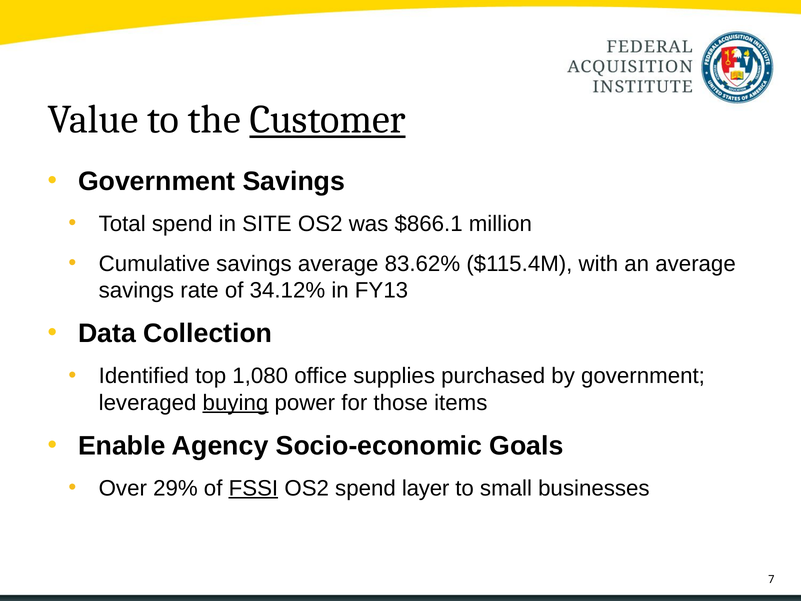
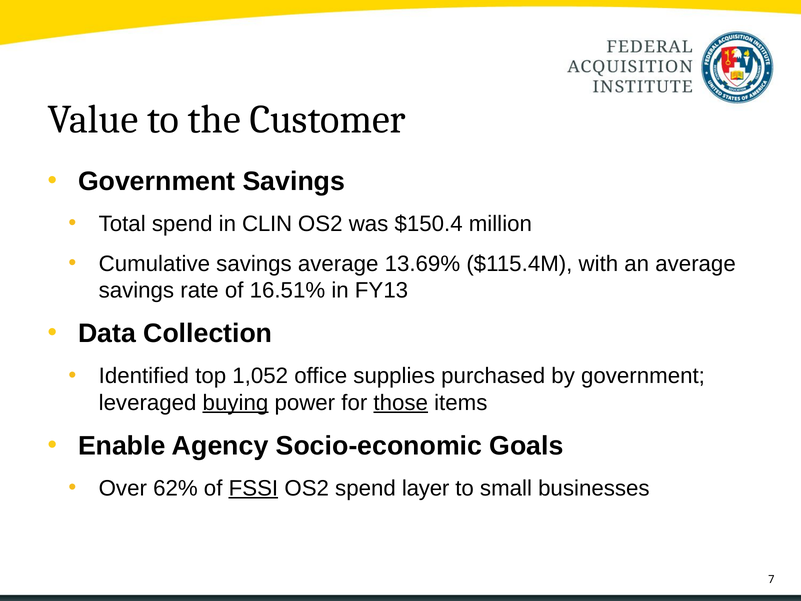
Customer underline: present -> none (328, 119)
SITE: SITE -> CLIN (267, 224)
$866.1: $866.1 -> $150.4 (429, 224)
83.62%: 83.62% -> 13.69% (422, 264)
34.12%: 34.12% -> 16.51% (287, 290)
1,080: 1,080 -> 1,052 (260, 376)
those underline: none -> present (401, 403)
29%: 29% -> 62% (175, 488)
